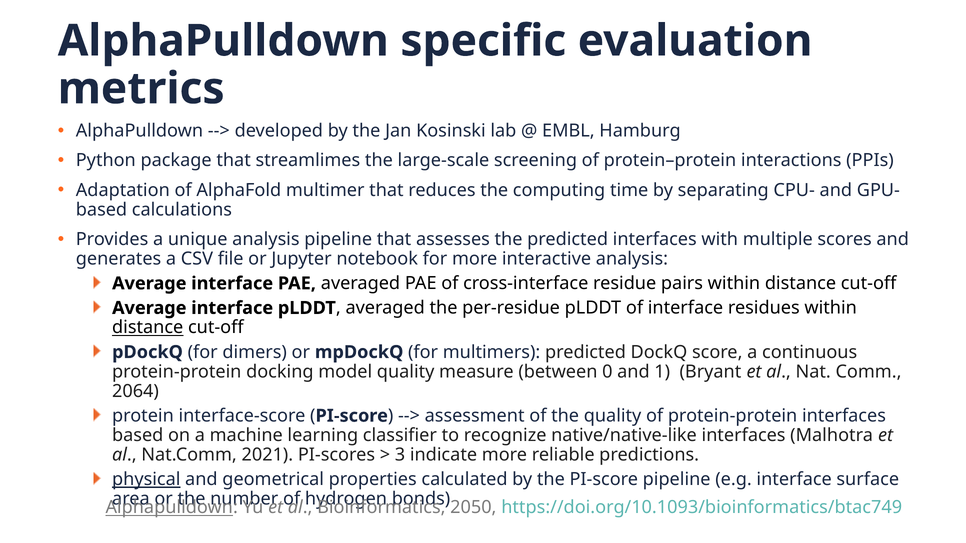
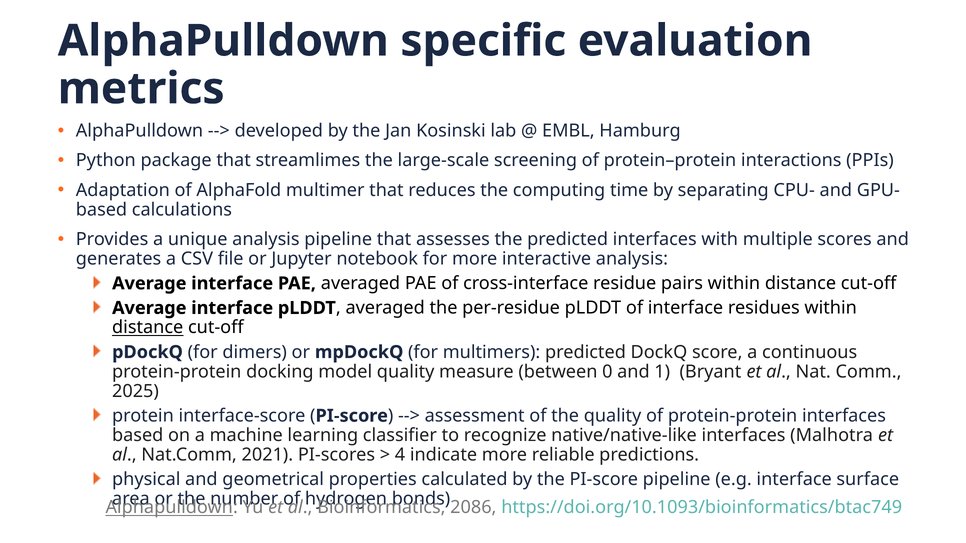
2064: 2064 -> 2025 (135, 391)
3: 3 -> 4 (400, 455)
physical underline: present -> none (146, 480)
2050: 2050 -> 2086 (473, 508)
